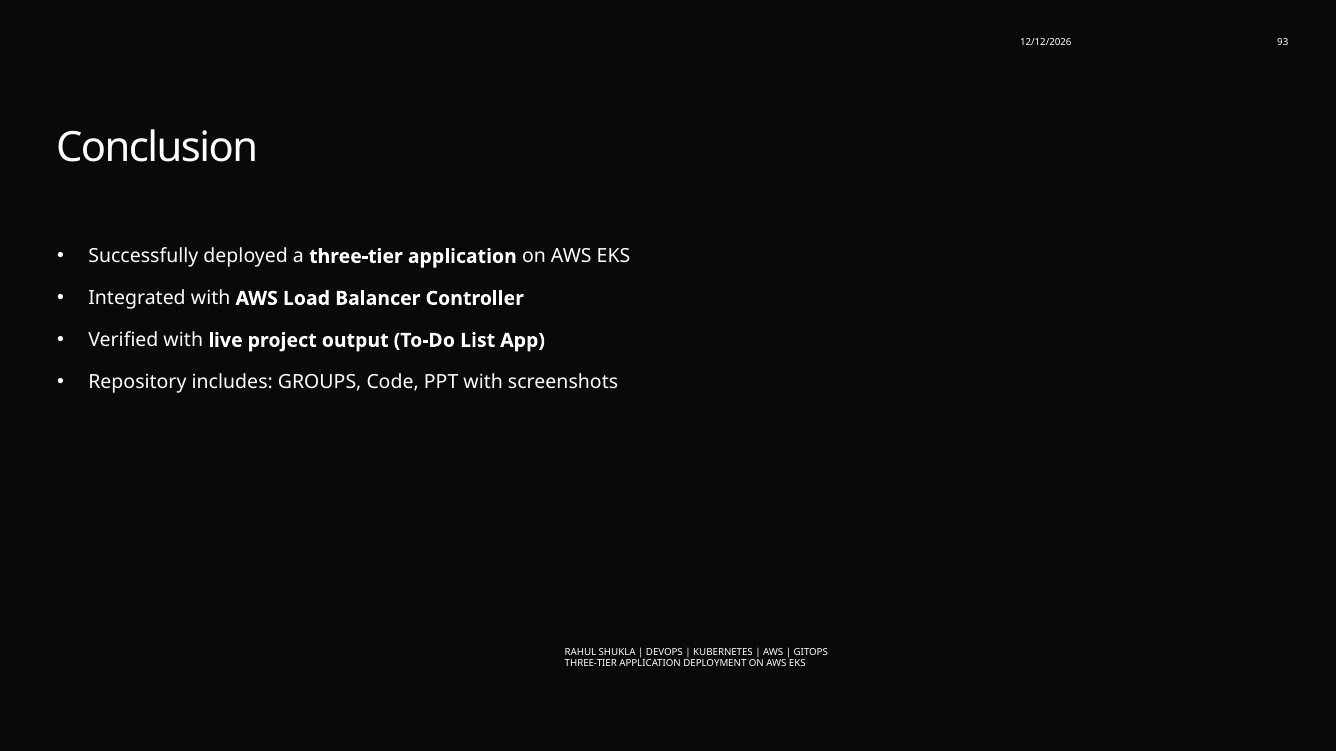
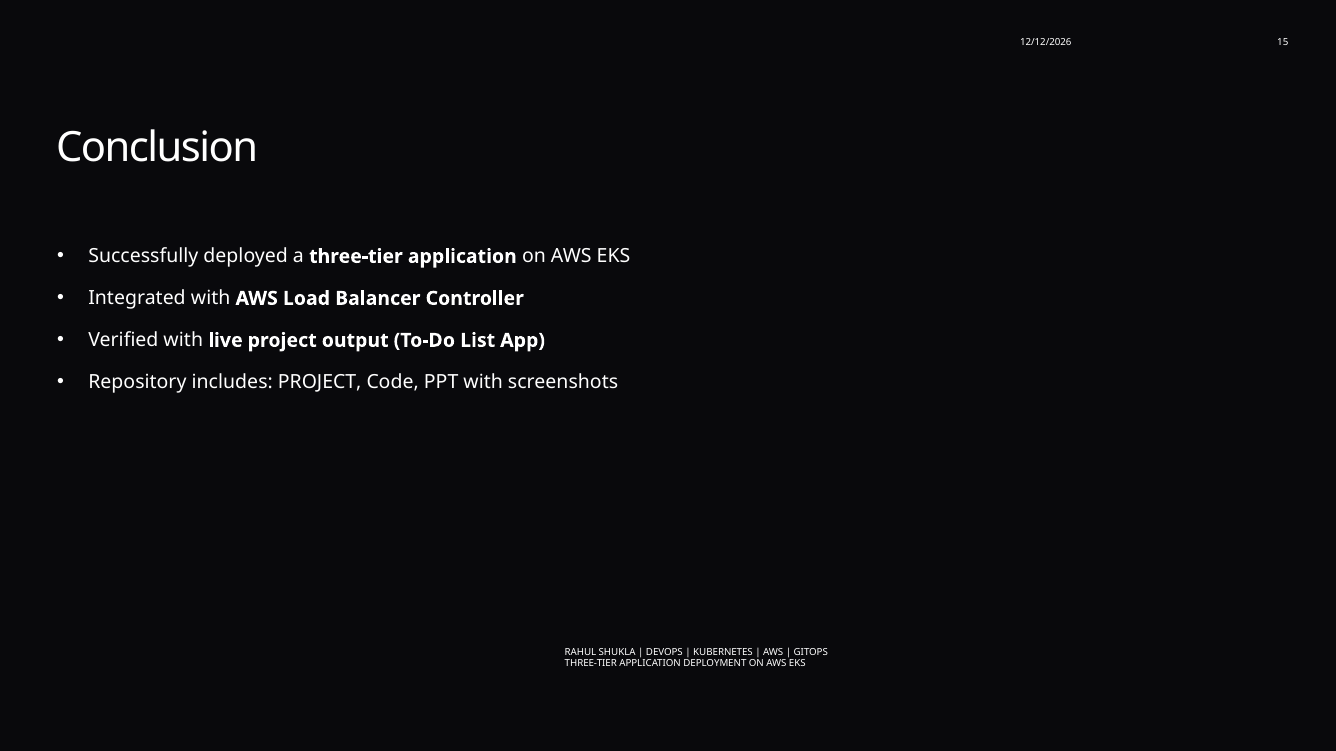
93: 93 -> 15 (1283, 42)
includes GROUPS: GROUPS -> PROJECT (320, 383)
